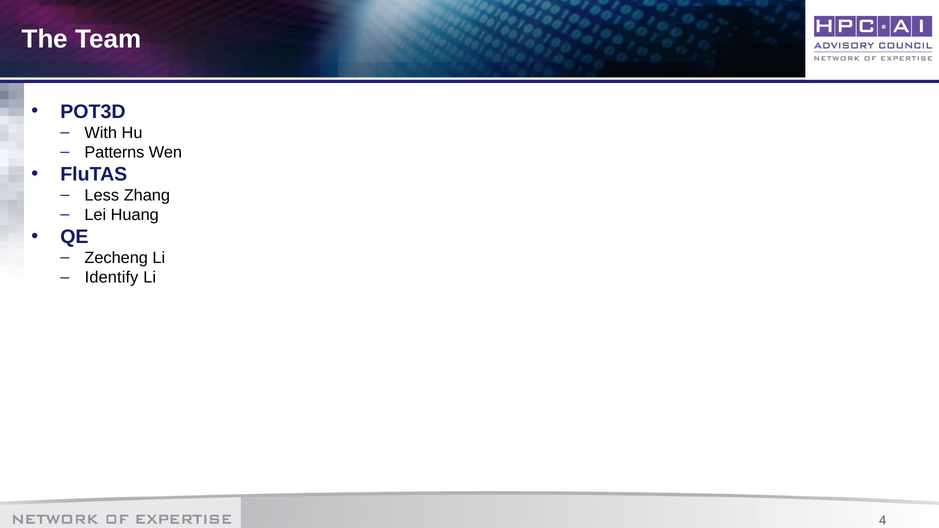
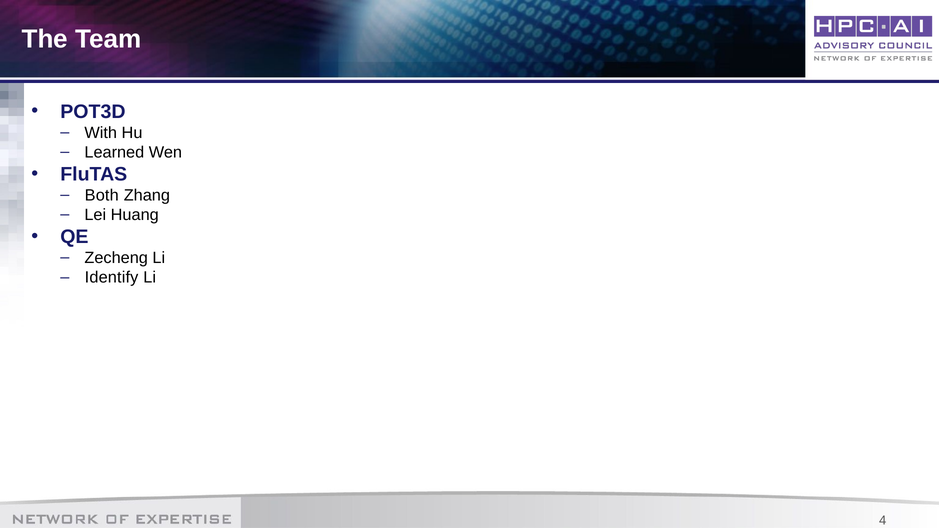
Patterns: Patterns -> Learned (114, 152)
Less: Less -> Both (102, 195)
